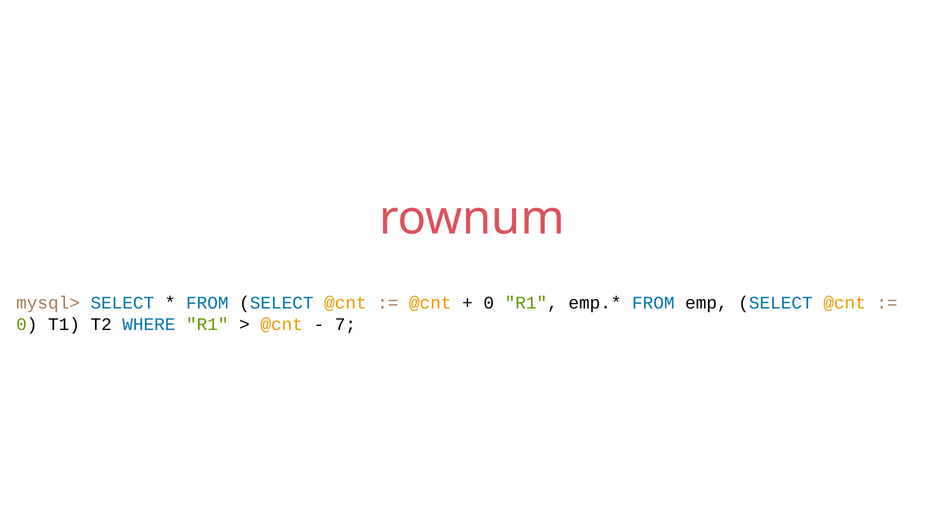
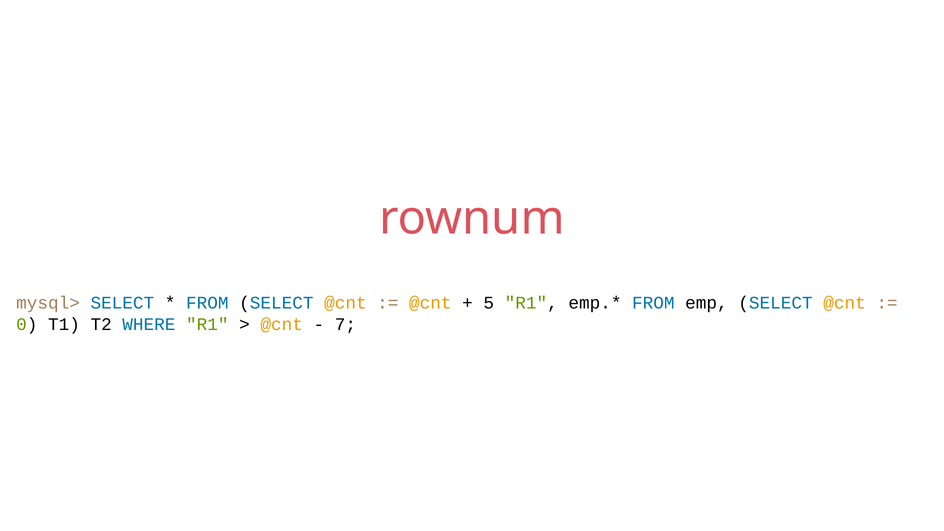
0: 0 -> 5 (489, 303)
